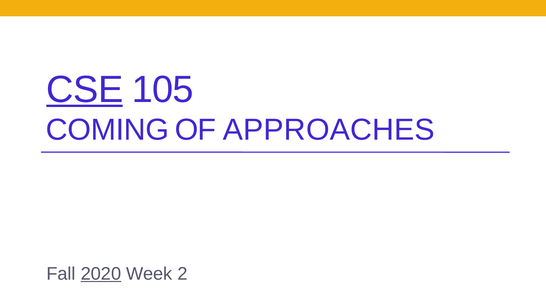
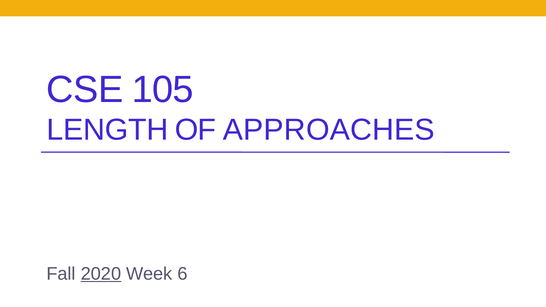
CSE underline: present -> none (85, 90)
COMING: COMING -> LENGTH (107, 130)
2: 2 -> 6 (183, 274)
